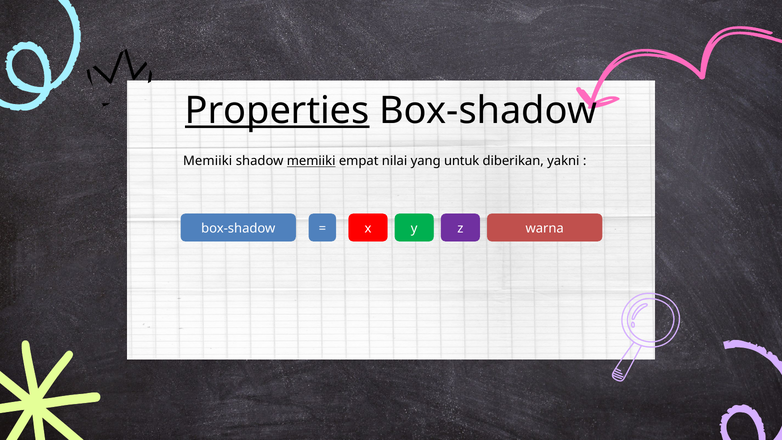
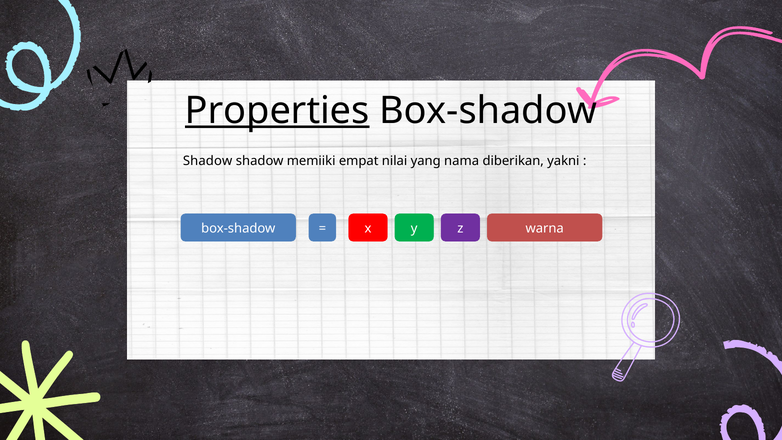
Memiiki: Memiiki -> Shadow (208, 161)
memiiki underline: present -> none (311, 161)
untuk: untuk -> nama (462, 161)
